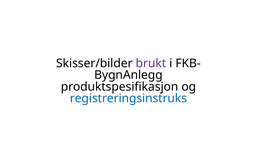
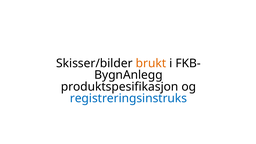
brukt colour: purple -> orange (151, 63)
